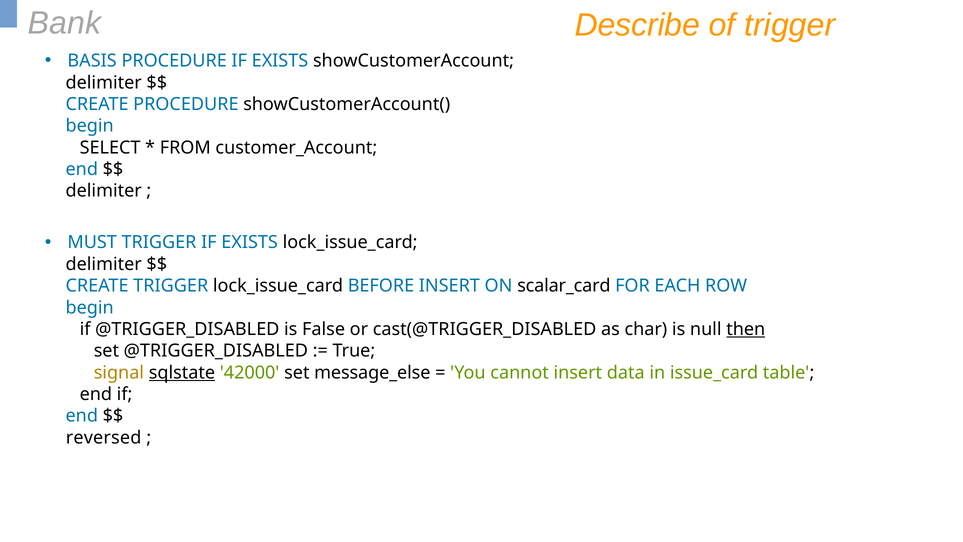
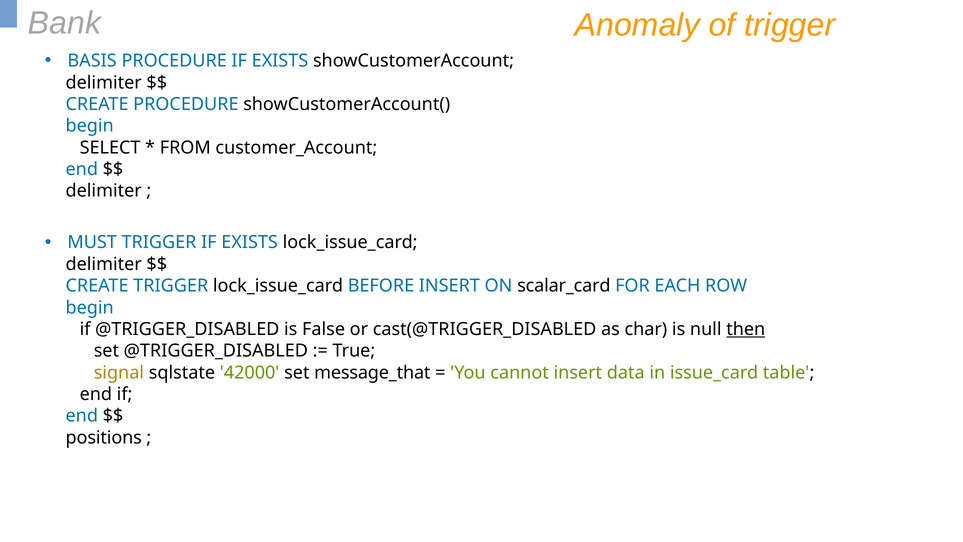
Describe: Describe -> Anomaly (637, 25)
sqlstate underline: present -> none (182, 372)
message_else: message_else -> message_that (372, 372)
reversed: reversed -> positions (104, 437)
